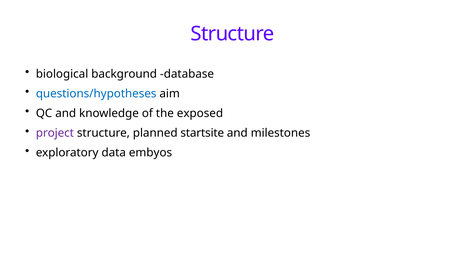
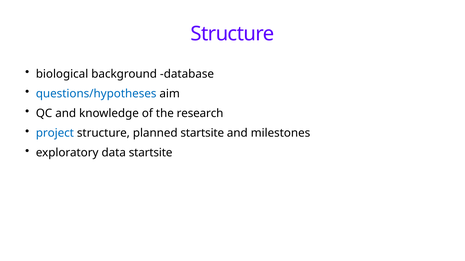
exposed: exposed -> research (200, 114)
project colour: purple -> blue (55, 133)
data embyos: embyos -> startsite (151, 153)
